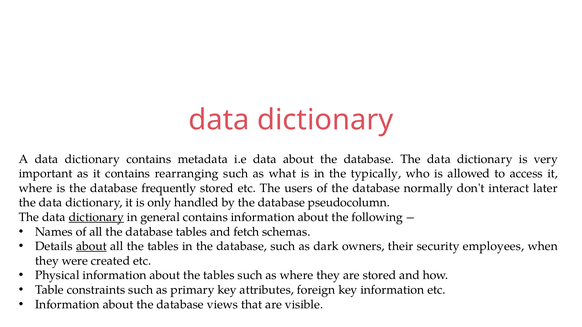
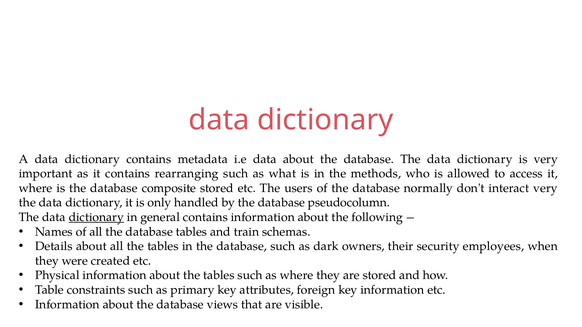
typically: typically -> methods (376, 174)
frequently: frequently -> composite (169, 188)
interact later: later -> very (545, 188)
fetch: fetch -> train (246, 232)
about underline: present -> none (91, 247)
